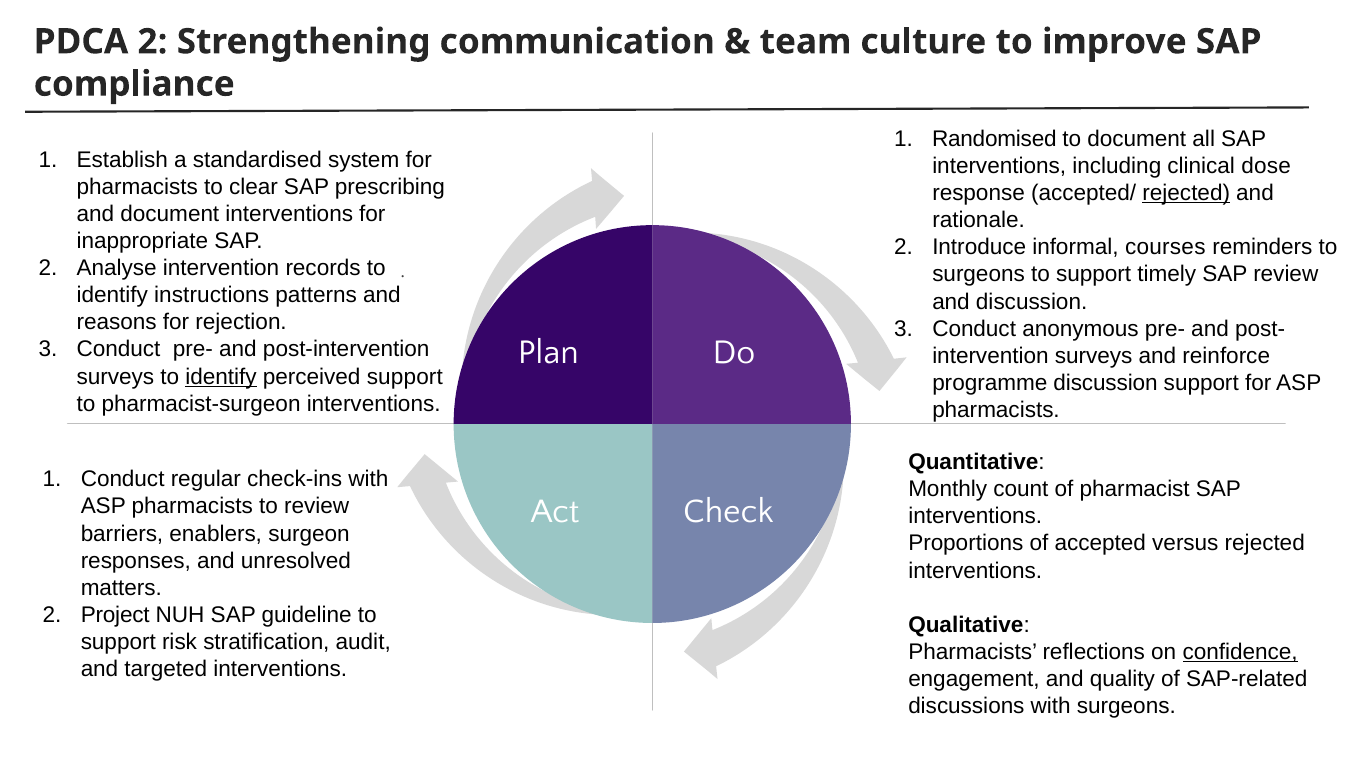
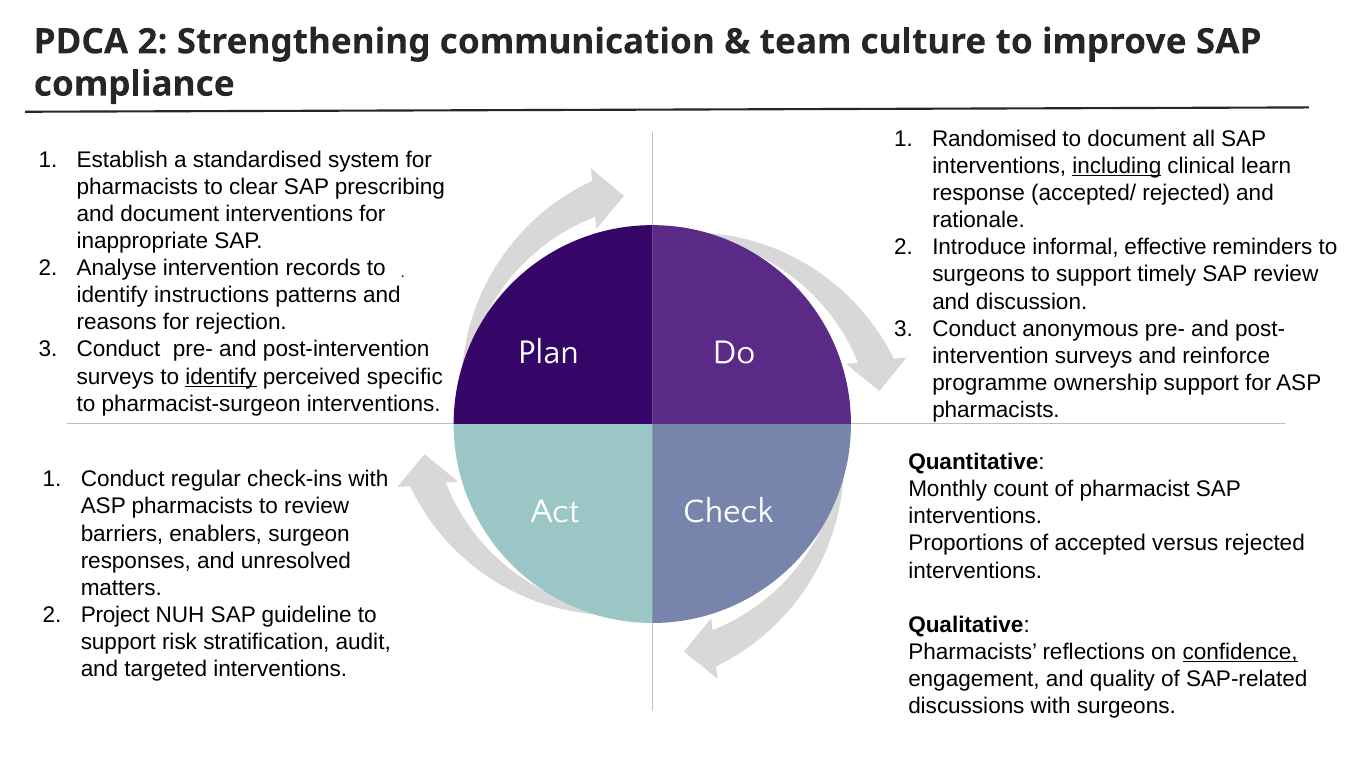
including underline: none -> present (1117, 166)
dose: dose -> learn (1266, 166)
rejected underline: present -> none (1186, 193)
courses: courses -> effective (1166, 247)
perceived support: support -> specific (405, 376)
programme discussion: discussion -> ownership (1105, 383)
